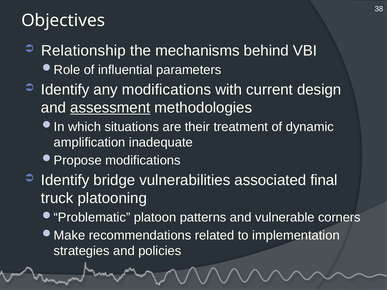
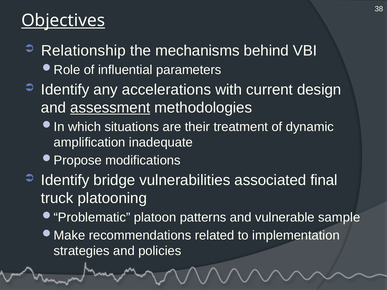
Objectives underline: none -> present (63, 21)
any modifications: modifications -> accelerations (166, 90)
corners: corners -> sample (339, 218)
